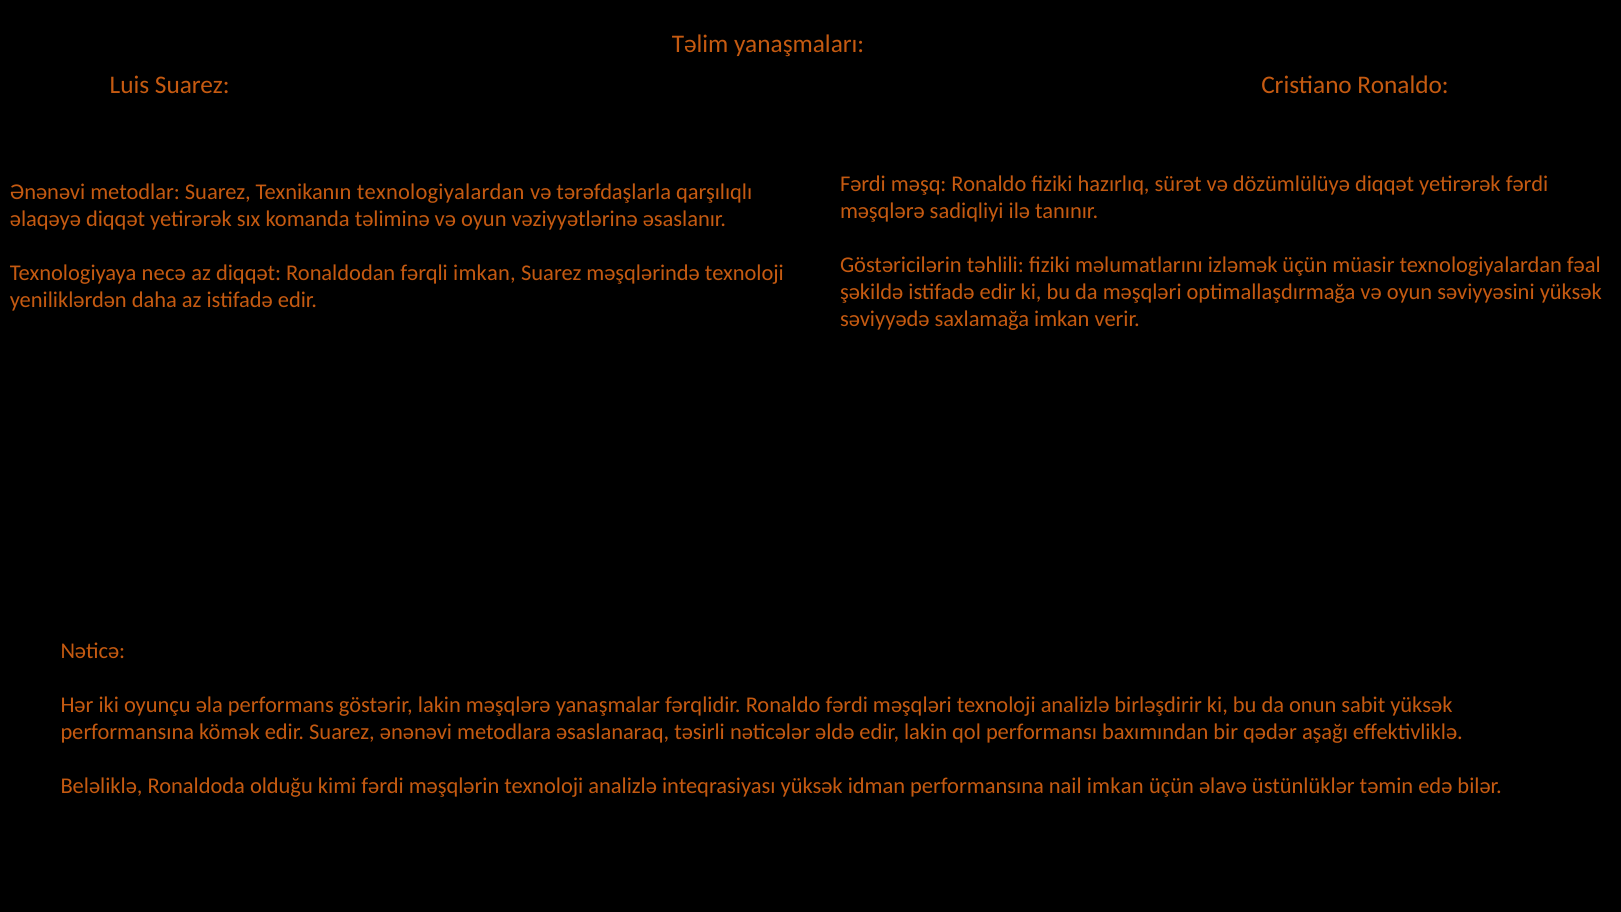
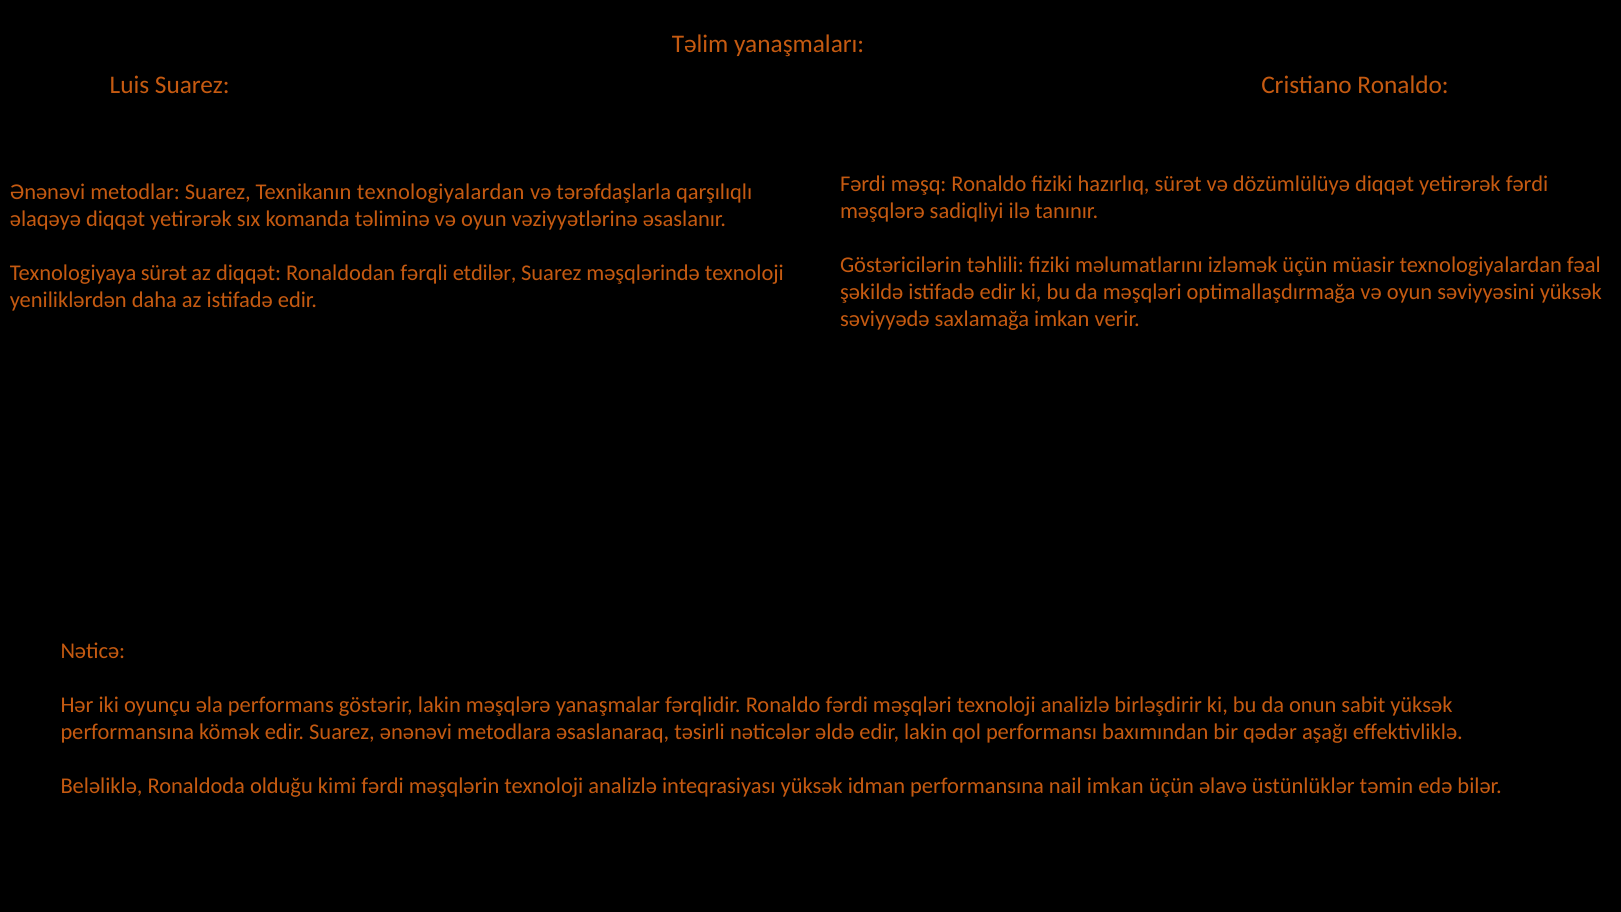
Texnologiyaya necə: necə -> sürət (164, 273)
fərqli imkan: imkan -> etdilər (485, 273)
